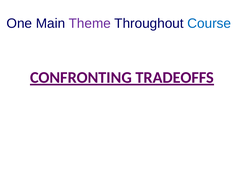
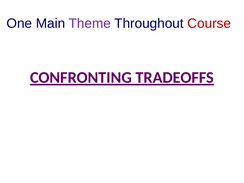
Course colour: blue -> red (209, 24)
